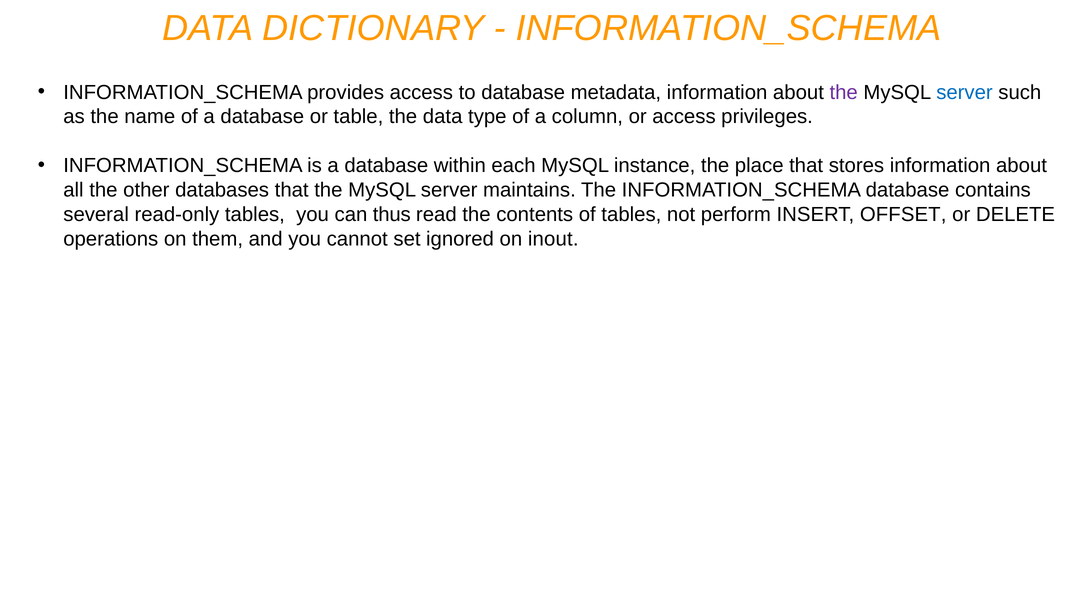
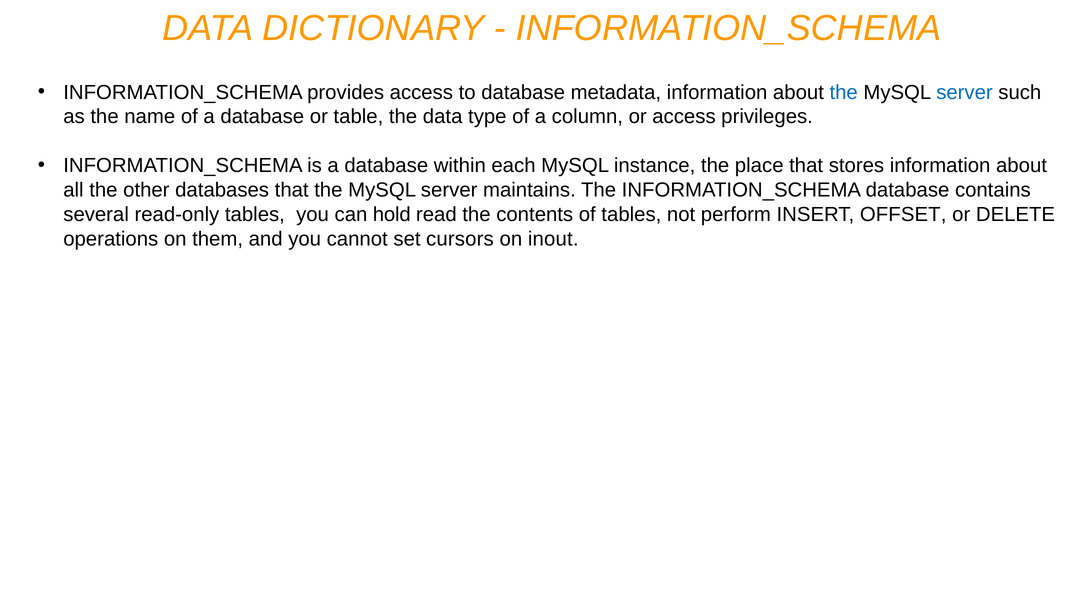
the colour: purple -> blue (844, 92)
thus: thus -> hold (392, 214)
ignored: ignored -> cursors (460, 239)
